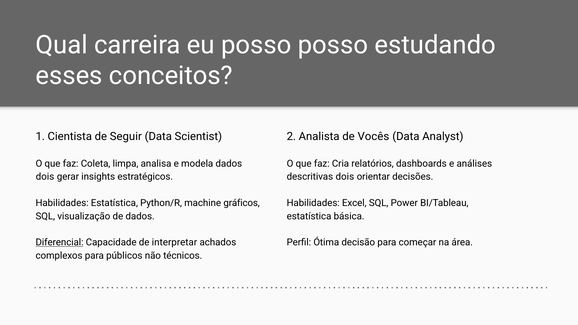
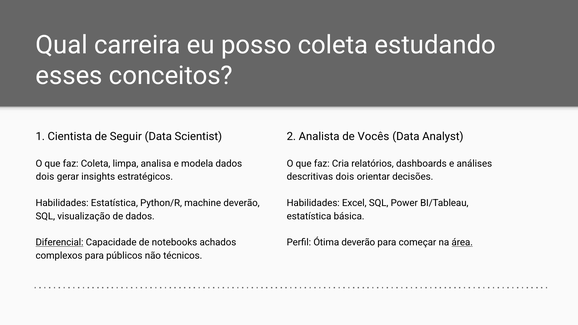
posso posso: posso -> coleta (333, 45)
machine gráficos: gráficos -> deverão (242, 203)
interpretar: interpretar -> notebooks (175, 242)
Ótima decisão: decisão -> deverão (358, 242)
área underline: none -> present (462, 242)
